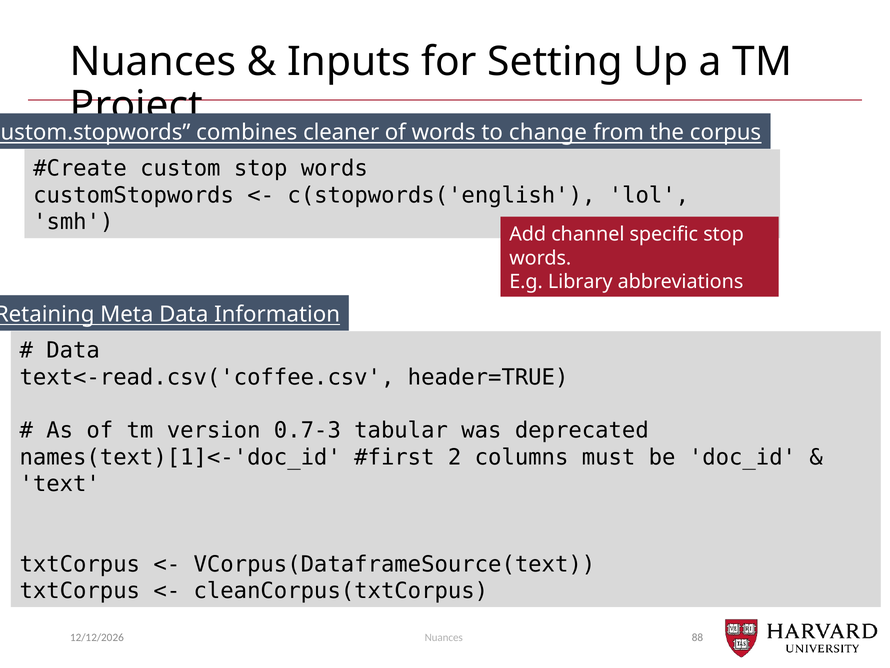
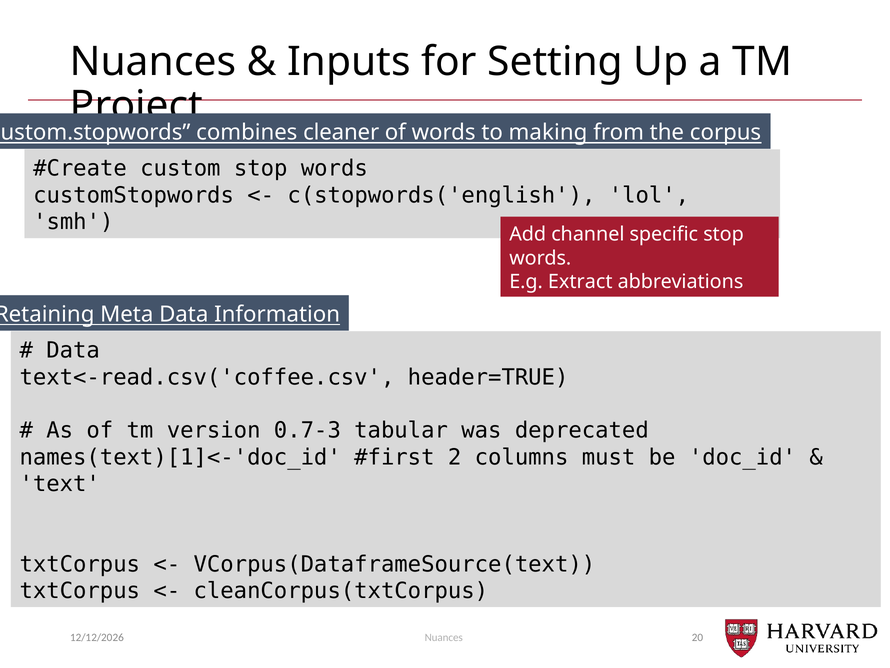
change: change -> making (548, 133)
Library: Library -> Extract (580, 282)
88: 88 -> 20 (697, 637)
